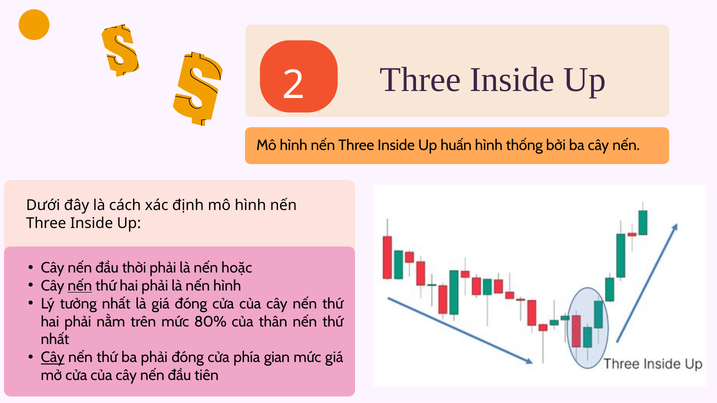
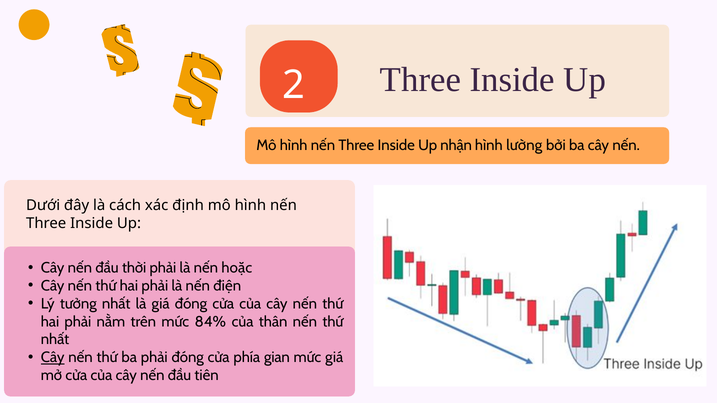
huấn: huấn -> nhận (456, 145)
thống: thống -> lường (524, 145)
nến underline: present -> none (80, 286)
nến hình: hình -> điện (227, 286)
80%: 80% -> 84% (210, 322)
